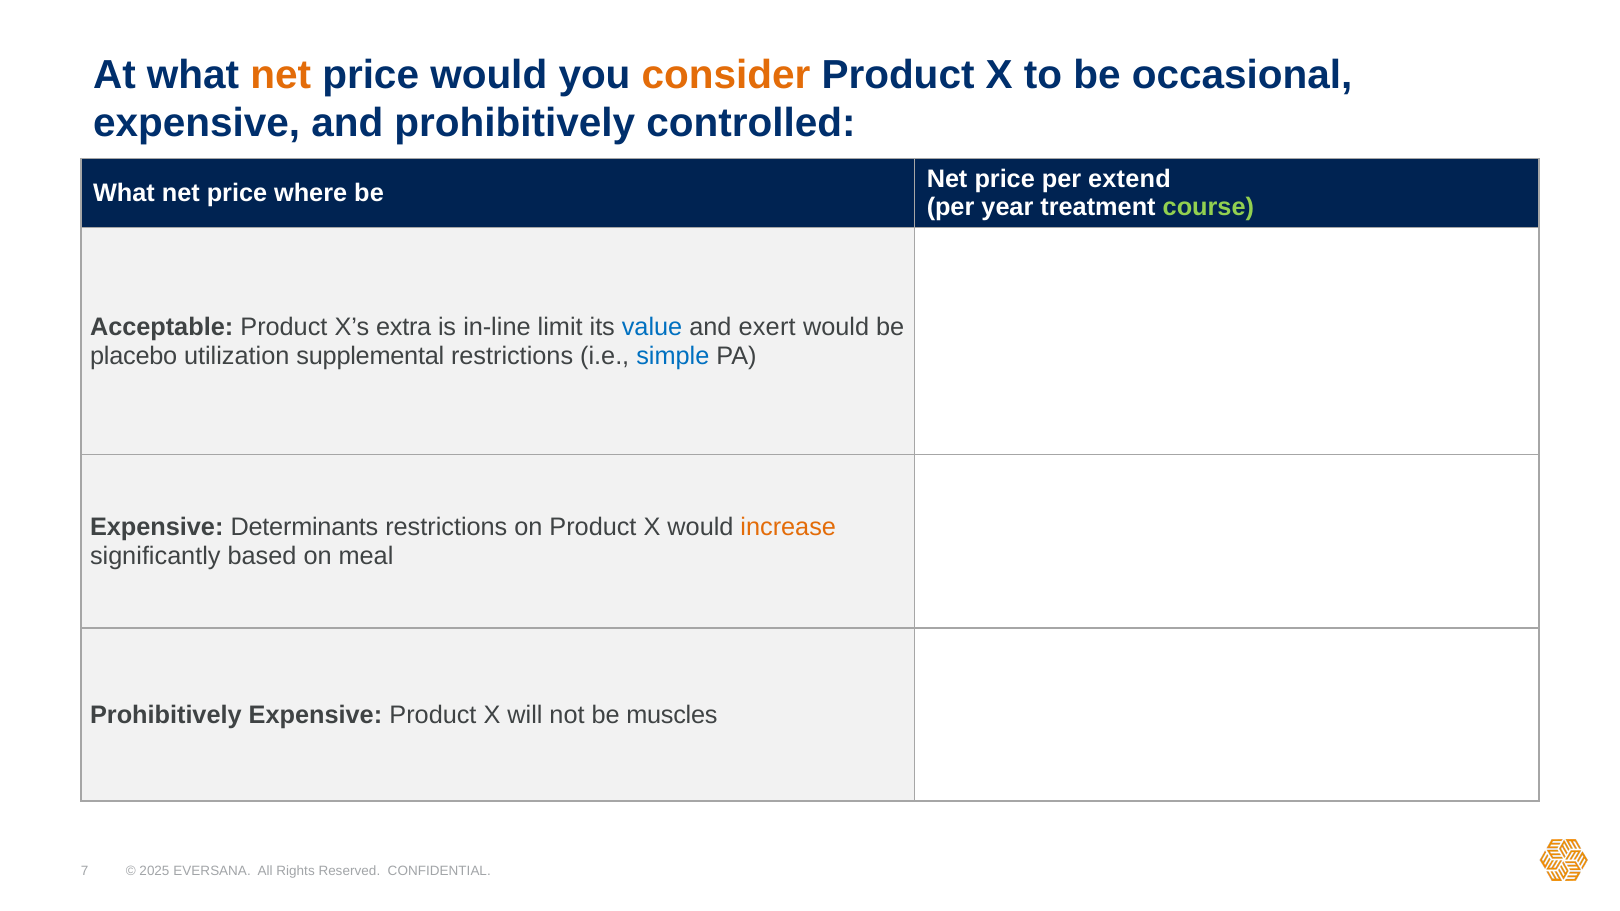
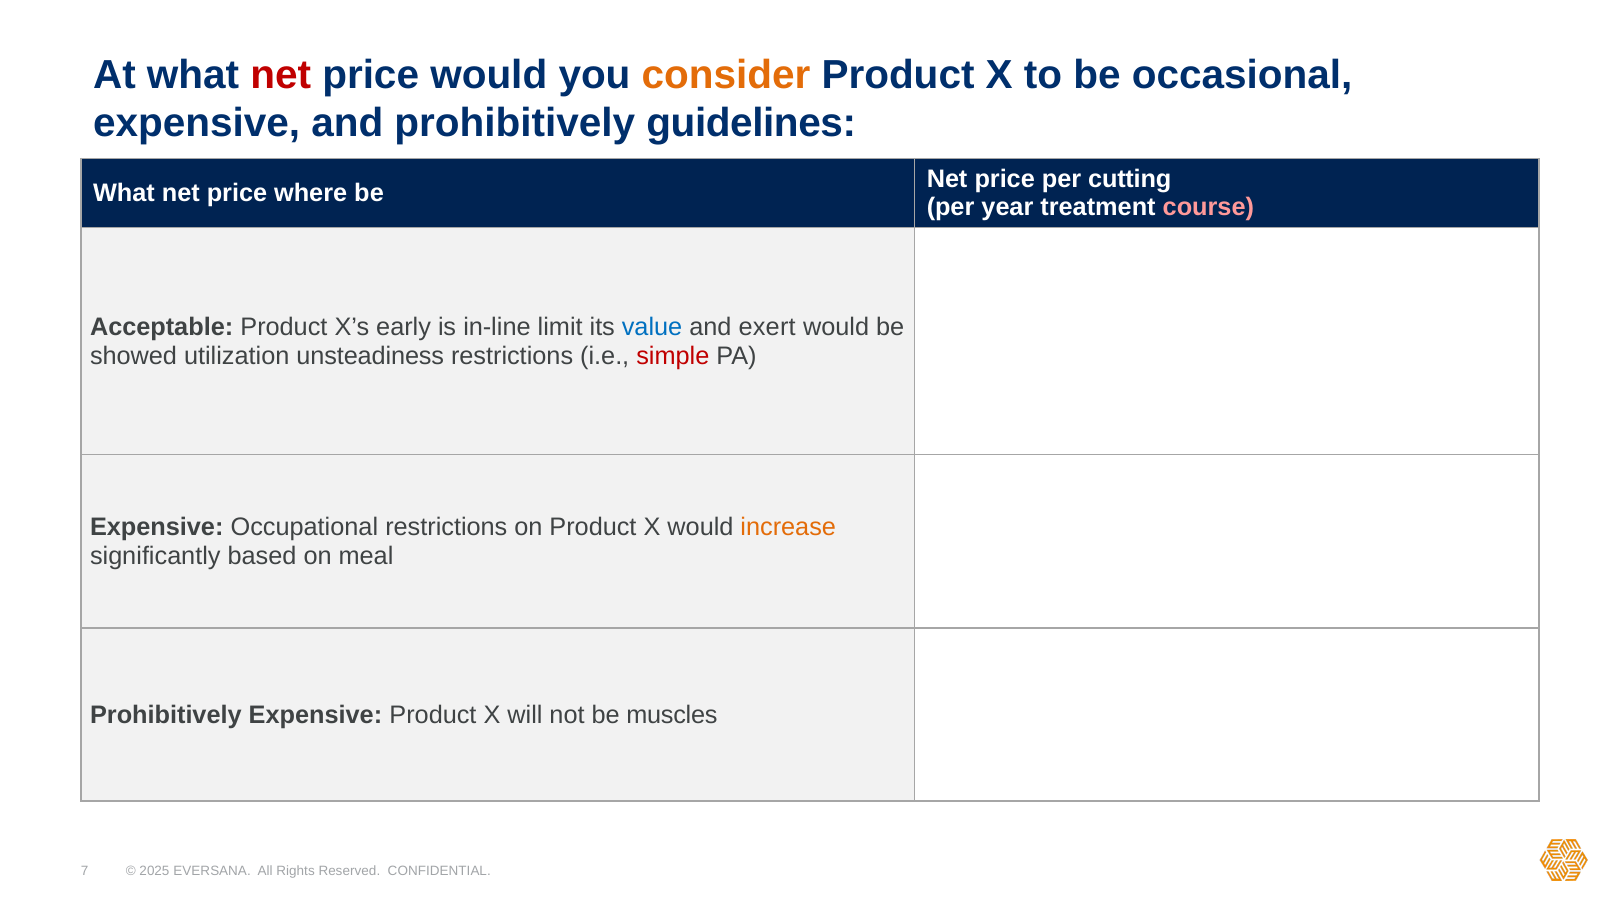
net colour: orange -> red (281, 75)
controlled: controlled -> guidelines (751, 123)
extend: extend -> cutting (1130, 180)
course colour: light green -> pink (1208, 208)
extra: extra -> early (404, 328)
placebo: placebo -> showed (134, 356)
supplemental: supplemental -> unsteadiness (370, 356)
simple colour: blue -> red (673, 356)
Determinants: Determinants -> Occupational (304, 528)
